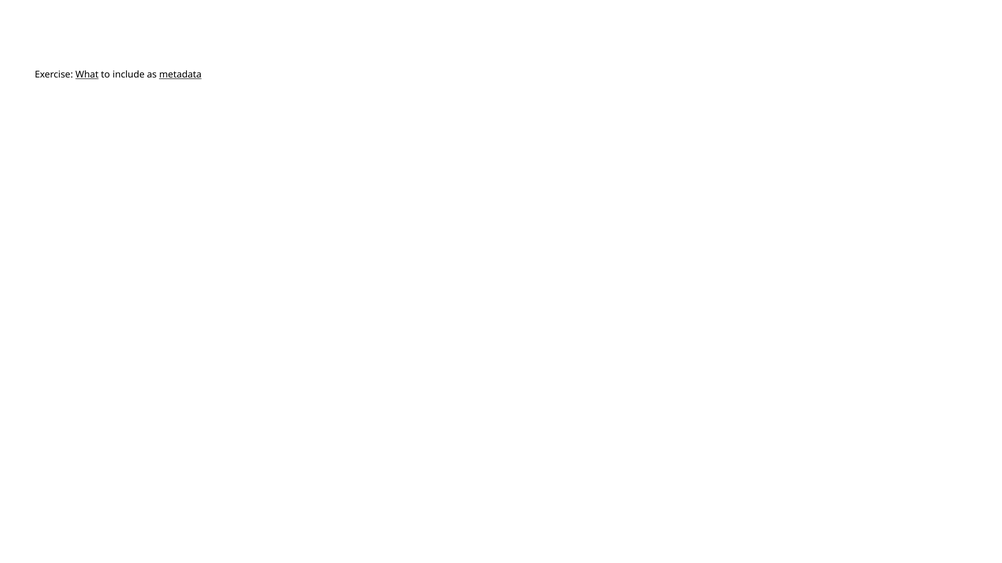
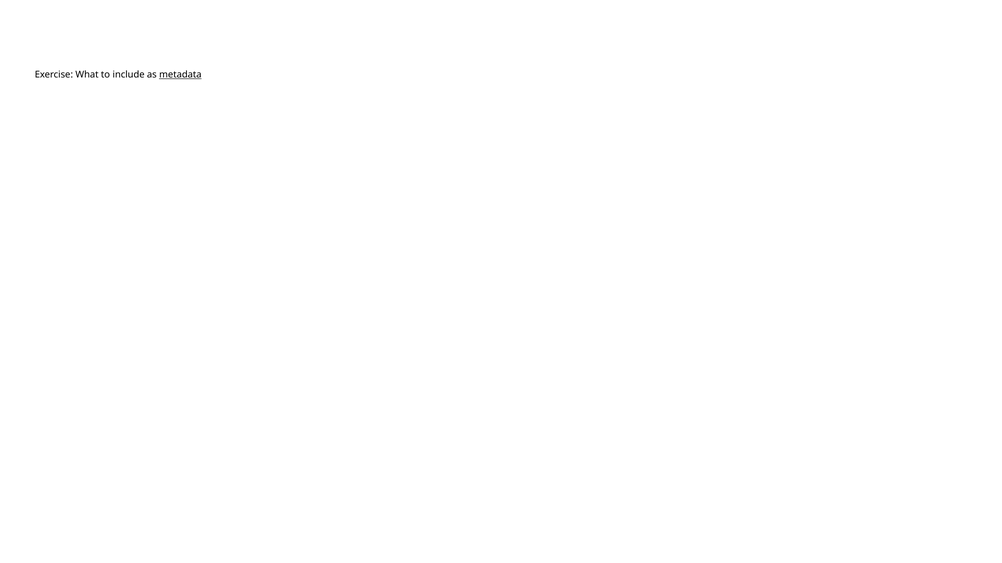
What underline: present -> none (87, 75)
